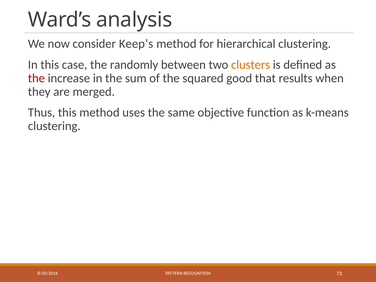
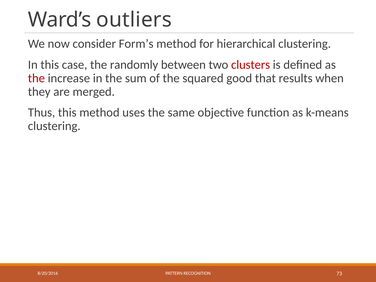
analysis: analysis -> outliers (134, 20)
Keep’s: Keep’s -> Form’s (136, 44)
clusters colour: orange -> red (251, 65)
